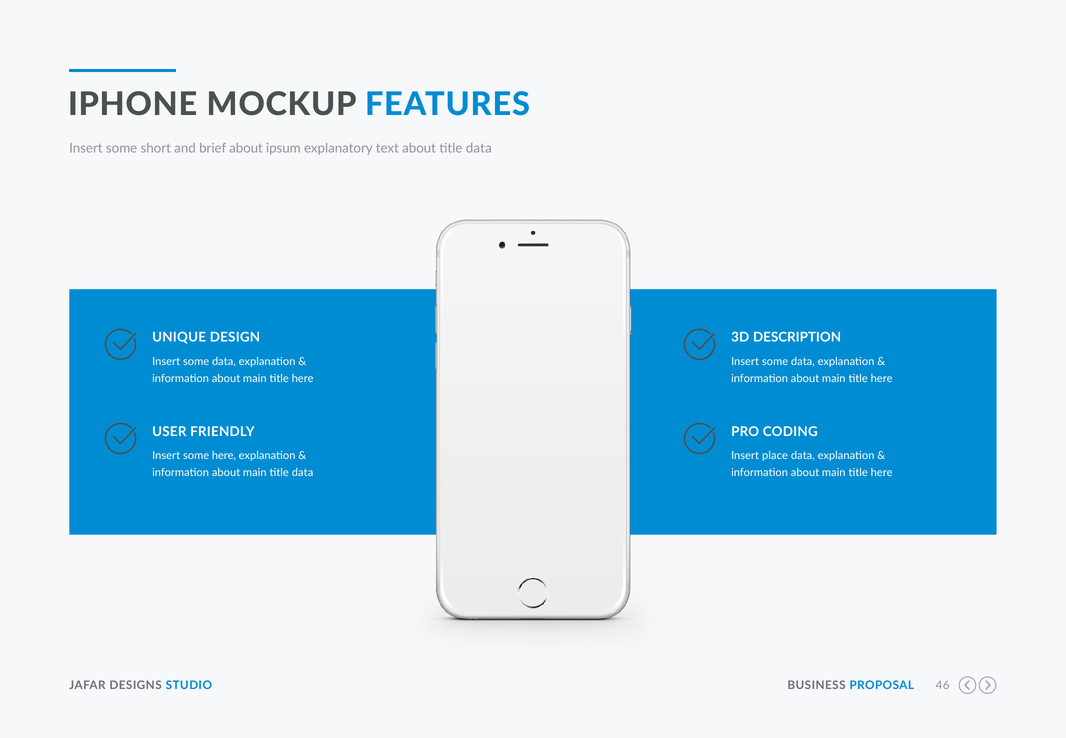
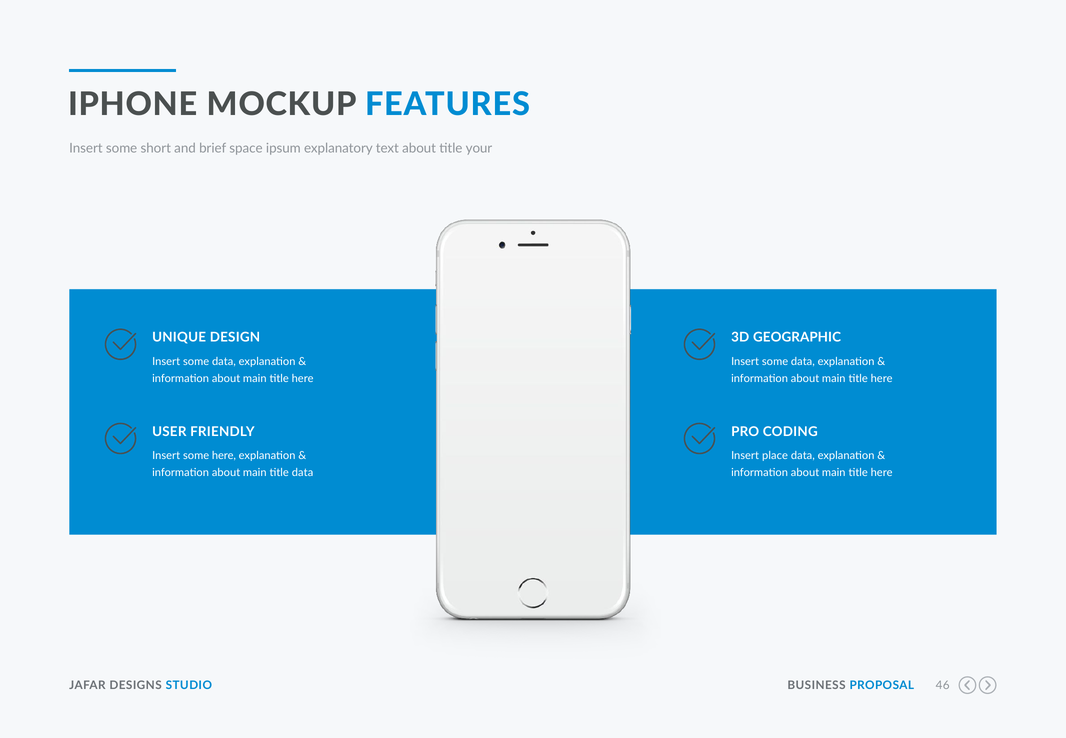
brief about: about -> space (246, 148)
about title data: data -> your (479, 148)
DESCRIPTION: DESCRIPTION -> GEOGRAPHIC (797, 337)
